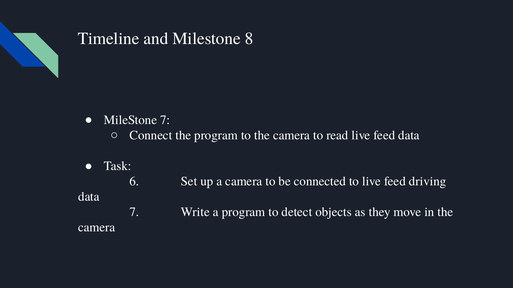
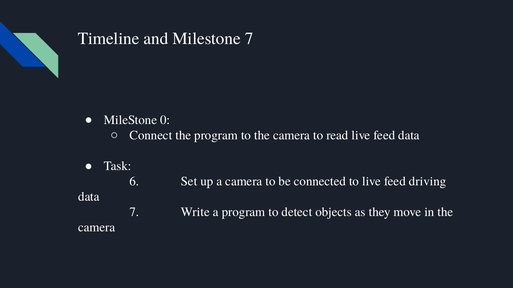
Milestone 8: 8 -> 7 (249, 39)
MileStone 7: 7 -> 0 (165, 120)
